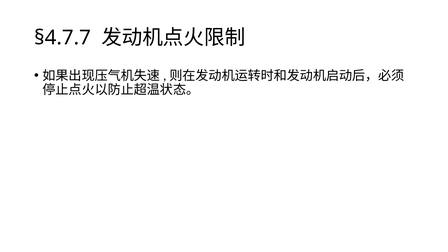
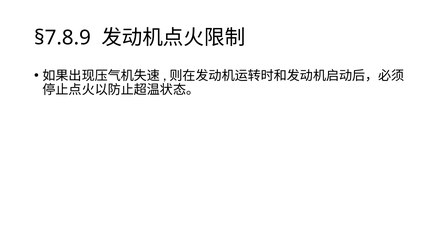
§4.7.7: §4.7.7 -> §7.8.9 (63, 38)
